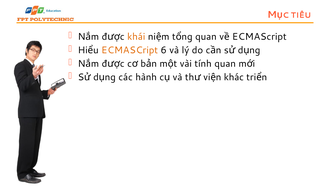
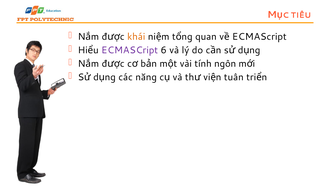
ECMASCript colour: orange -> purple (130, 50)
tính quan: quan -> ngôn (225, 64)
hành: hành -> năng (146, 77)
khác: khác -> tuân (234, 77)
